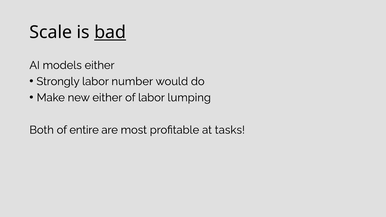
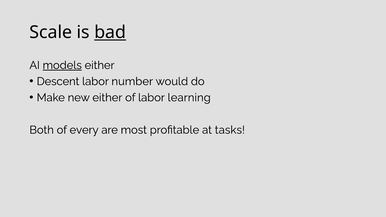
models underline: none -> present (62, 65)
Strongly: Strongly -> Descent (58, 81)
lumping: lumping -> learning (189, 98)
entire: entire -> every (84, 130)
